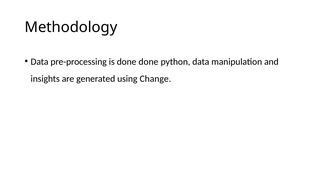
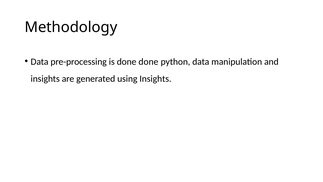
using Change: Change -> Insights (155, 79)
